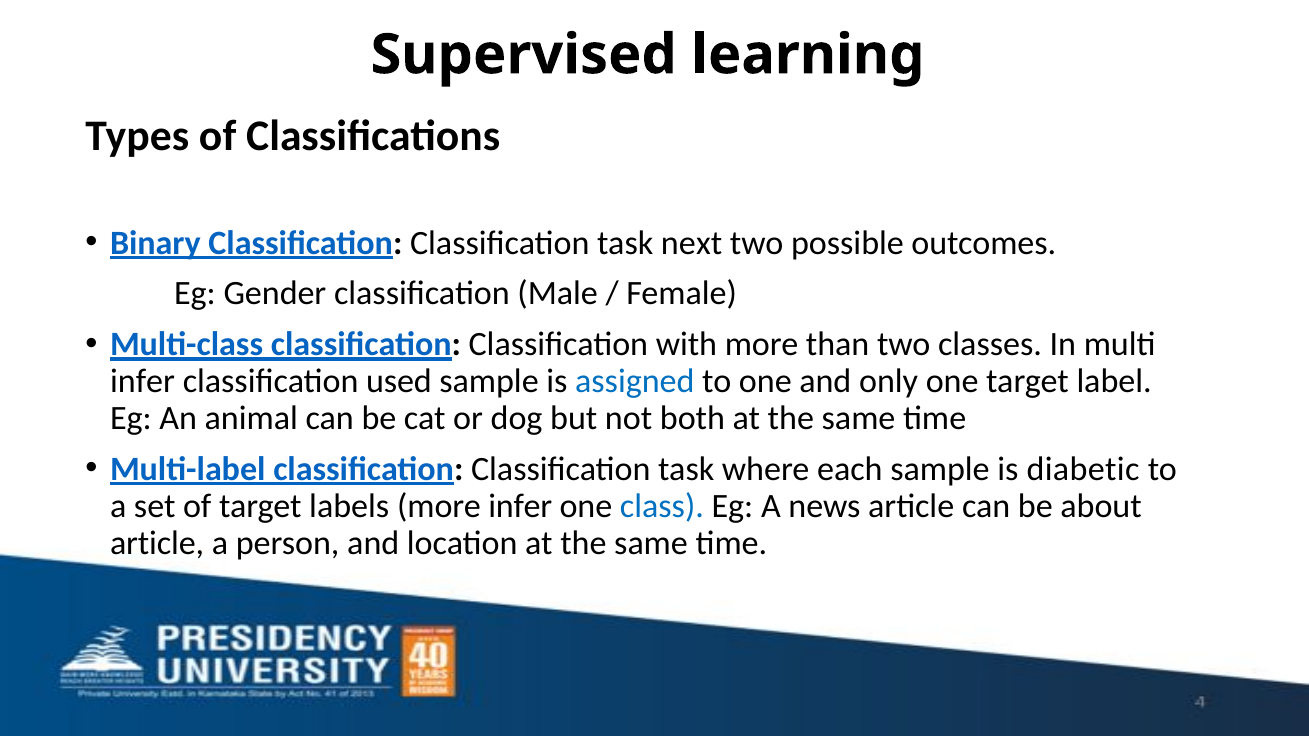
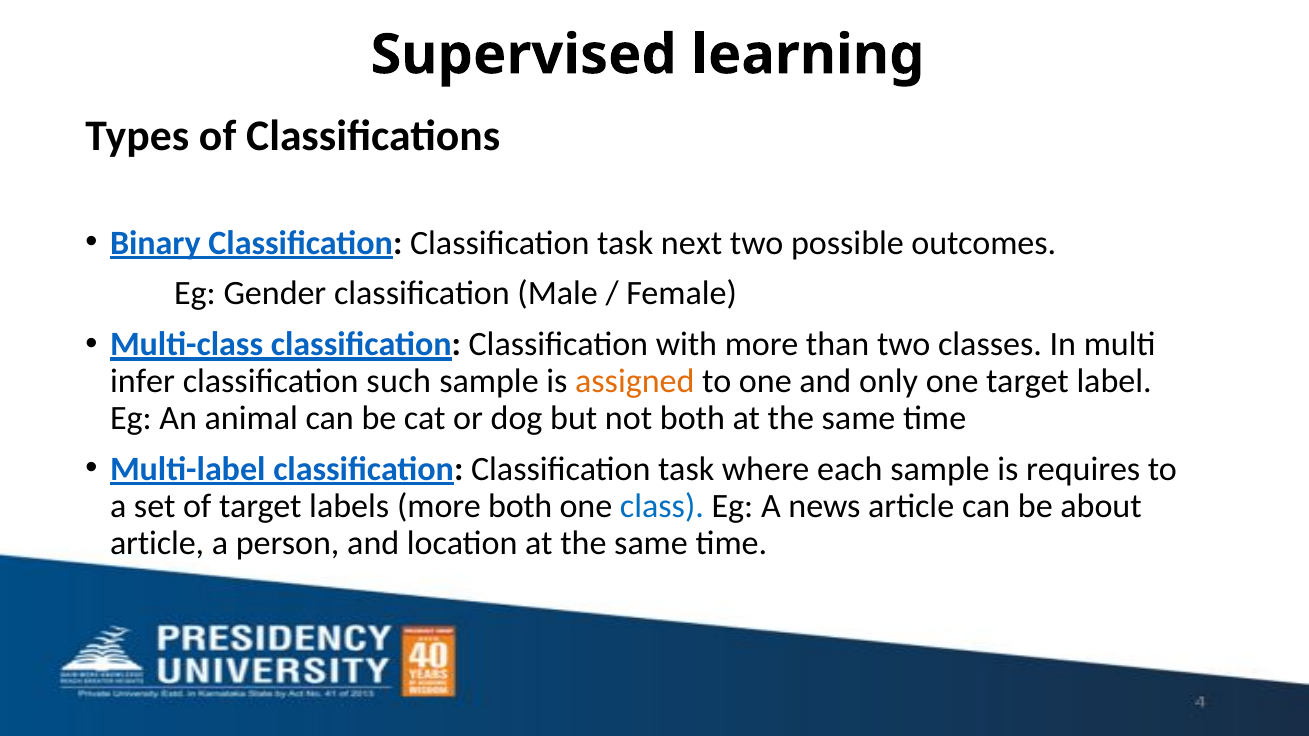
used: used -> such (399, 382)
assigned colour: blue -> orange (635, 382)
diabetic: diabetic -> requires (1083, 469)
more infer: infer -> both (520, 506)
